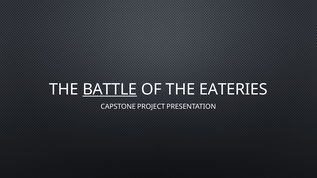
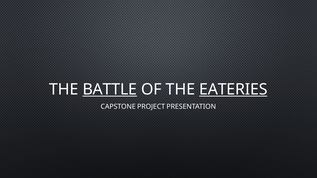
EATERIES underline: none -> present (233, 89)
